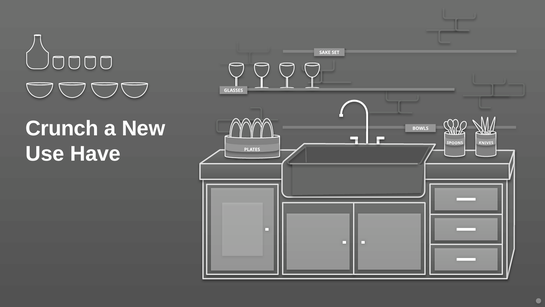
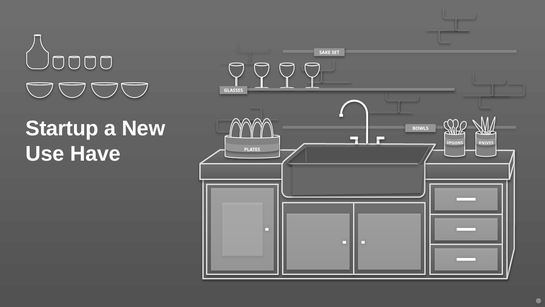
Crunch: Crunch -> Startup (62, 128)
